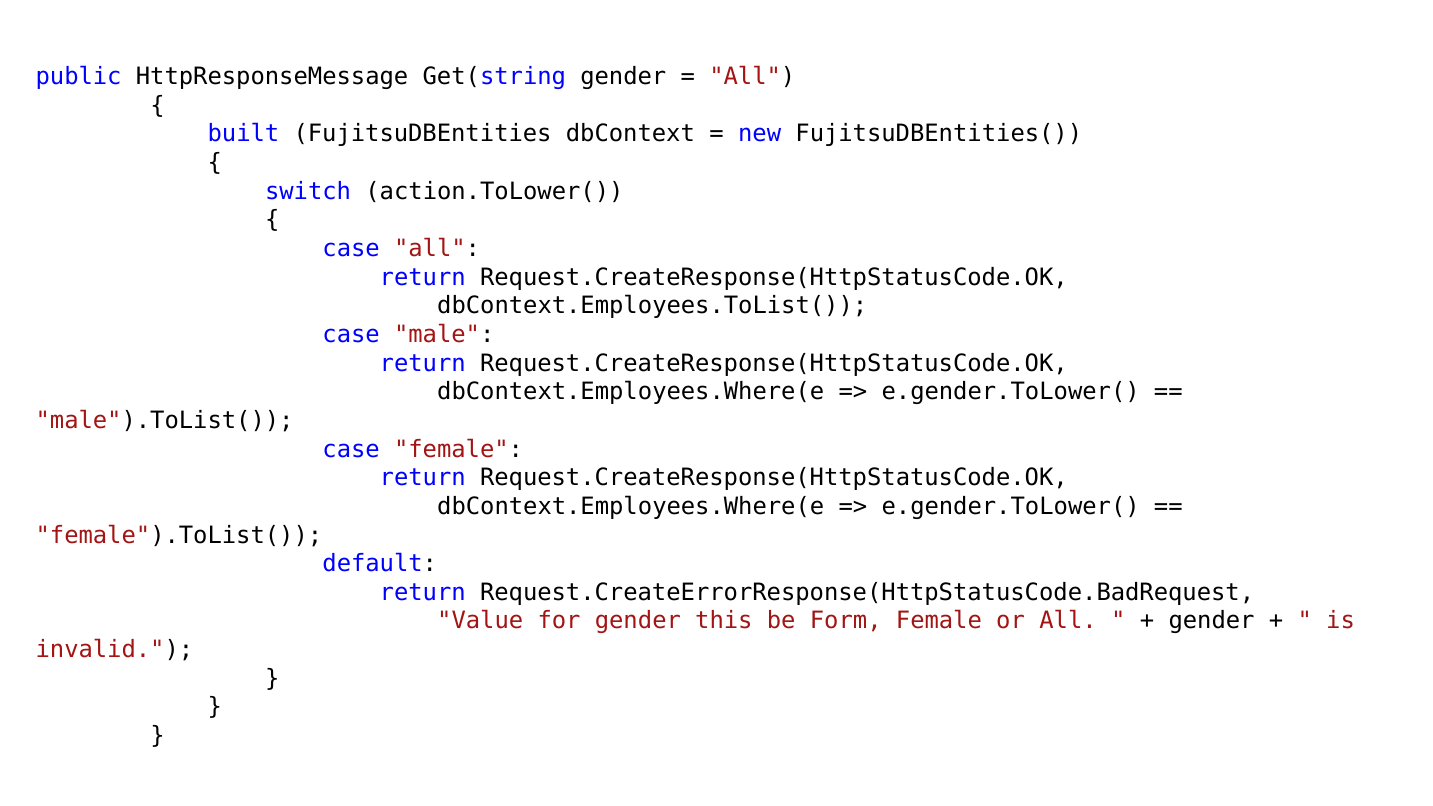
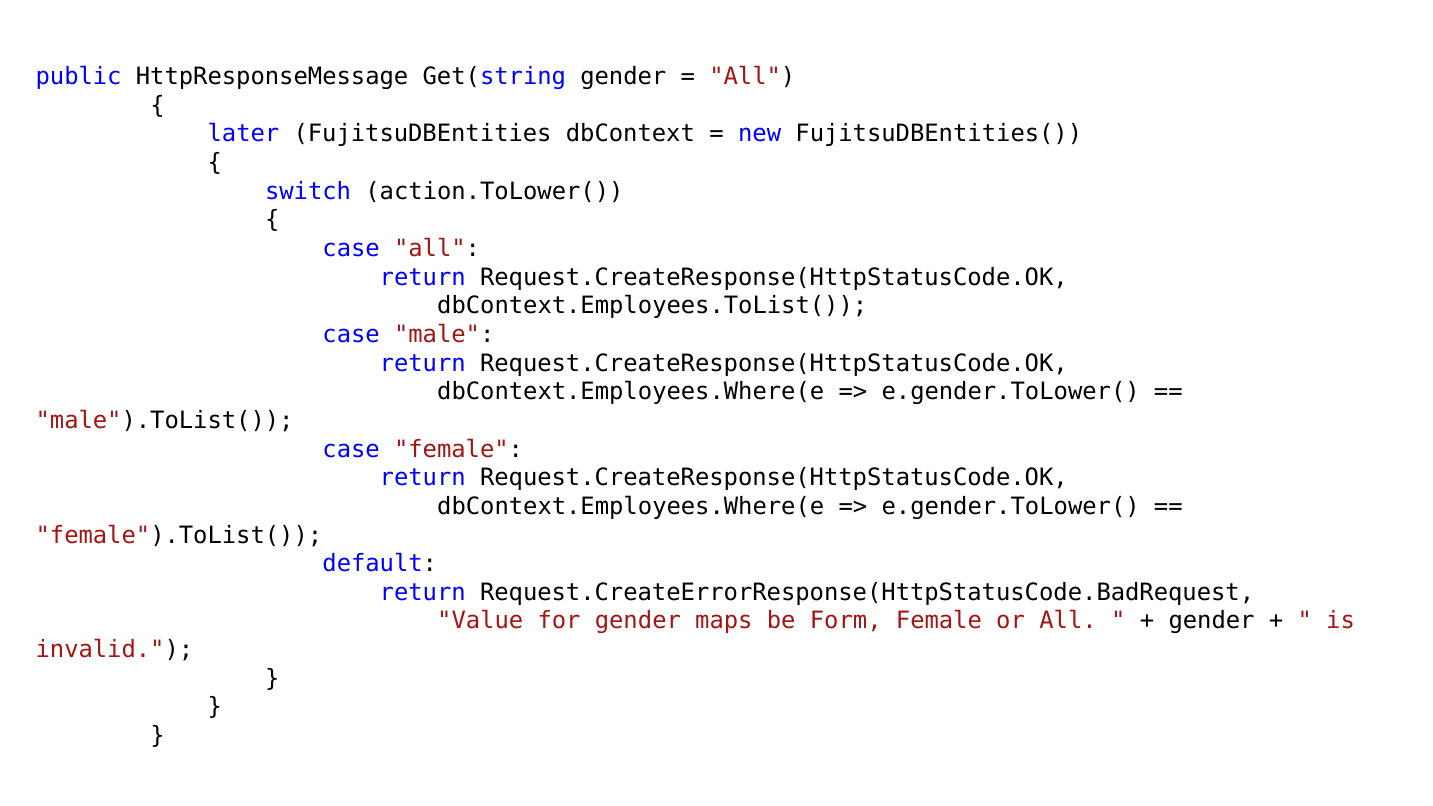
built: built -> later (243, 134)
this: this -> maps (724, 621)
